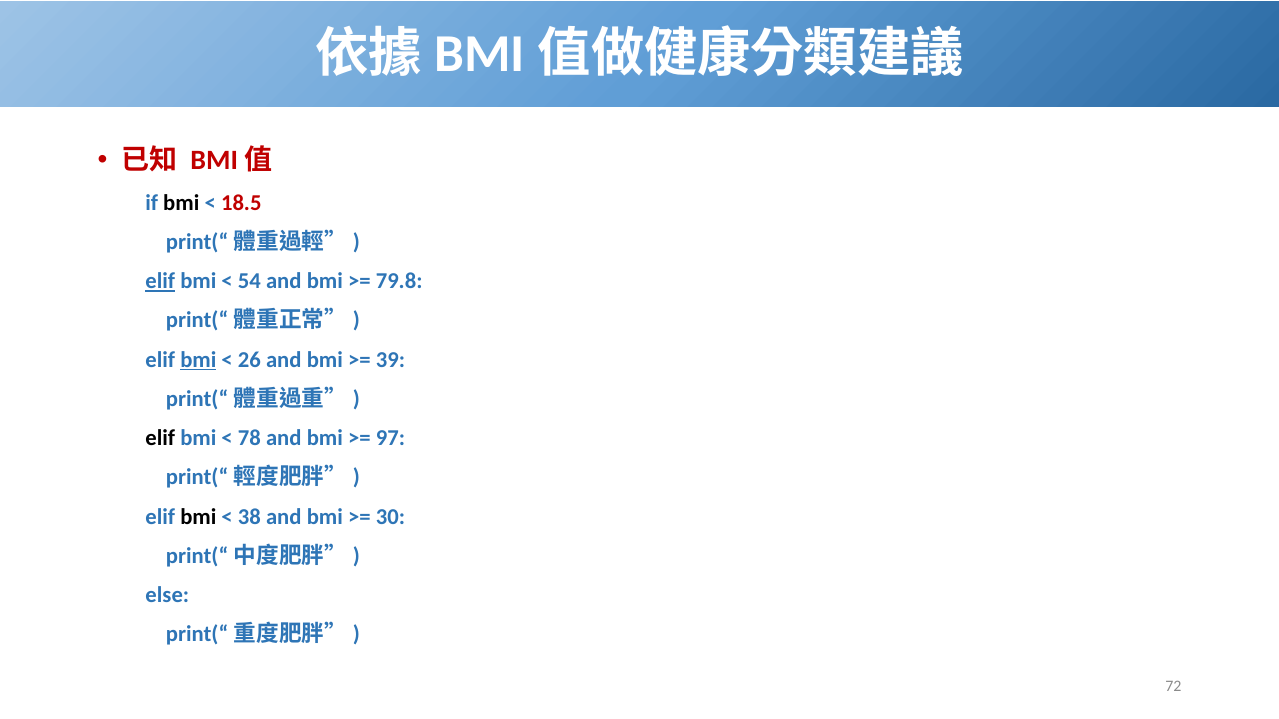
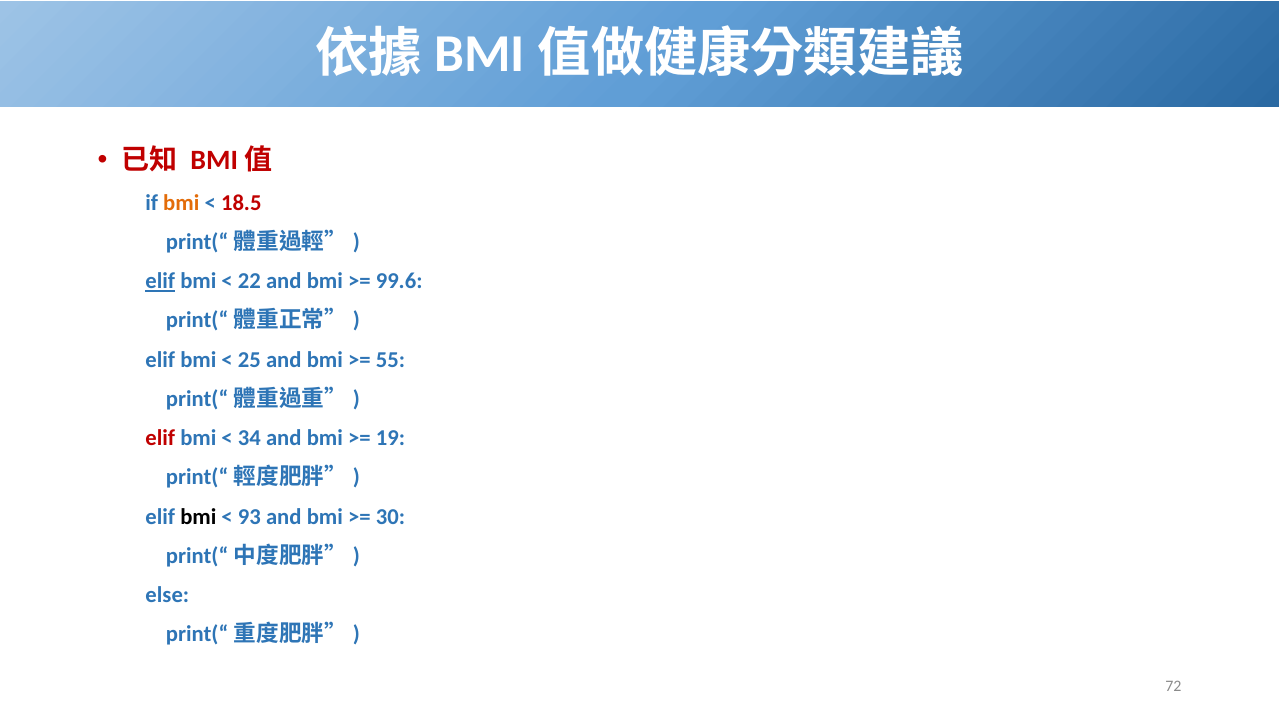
bmi colour: black -> orange (181, 203)
54: 54 -> 22 (249, 281)
79.8: 79.8 -> 99.6 (399, 281)
bmi underline: present -> none (198, 360)
26: 26 -> 25 (249, 360)
39: 39 -> 55 (390, 360)
elif colour: black -> red (160, 438)
78: 78 -> 34 (249, 438)
97: 97 -> 19 (390, 438)
38: 38 -> 93 (249, 517)
